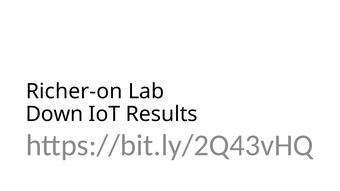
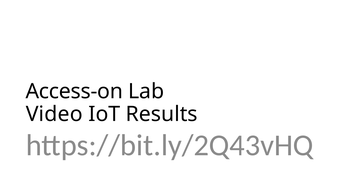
Richer-on: Richer-on -> Access-on (74, 91)
Down: Down -> Video (54, 114)
